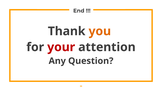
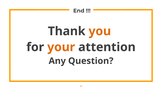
your colour: red -> orange (61, 47)
